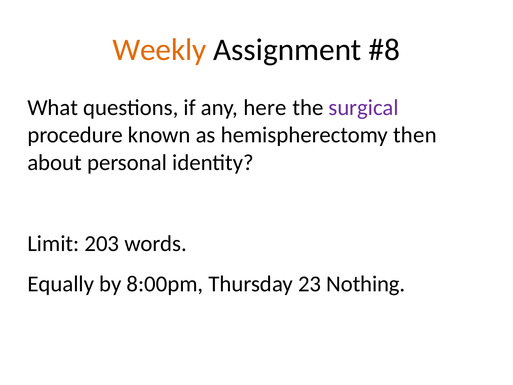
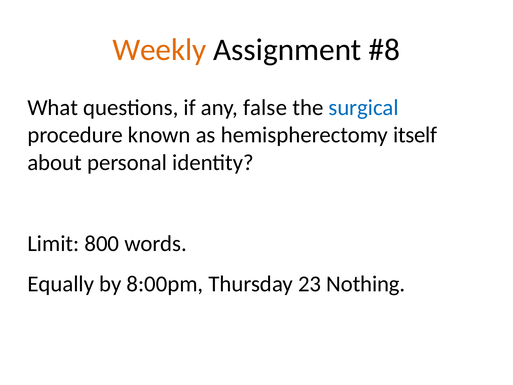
here: here -> false (265, 108)
surgical colour: purple -> blue (364, 108)
then: then -> itself (415, 135)
203: 203 -> 800 (102, 243)
